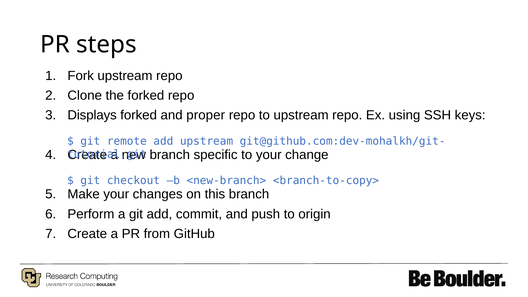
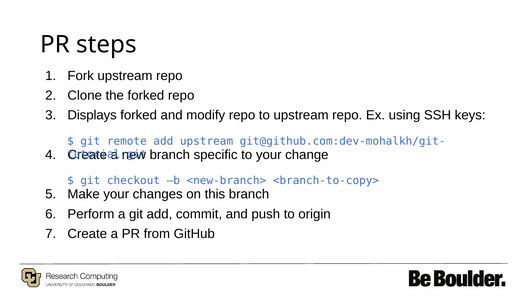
proper: proper -> modify (206, 115)
